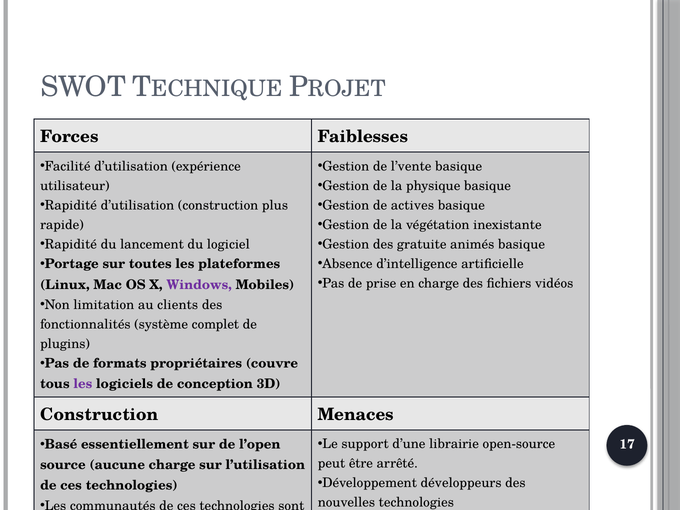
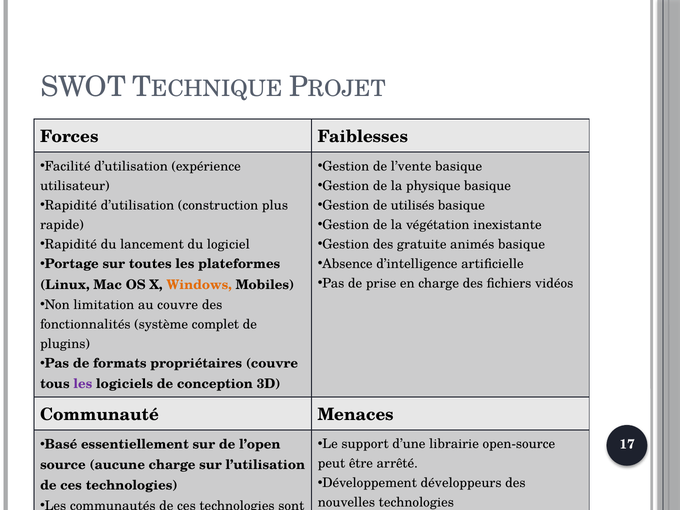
de actives: actives -> utilisés (413, 205)
Windows colour: purple -> orange (199, 285)
au clients: clients -> couvre (178, 305)
Construction: Construction -> Communauté (99, 415)
